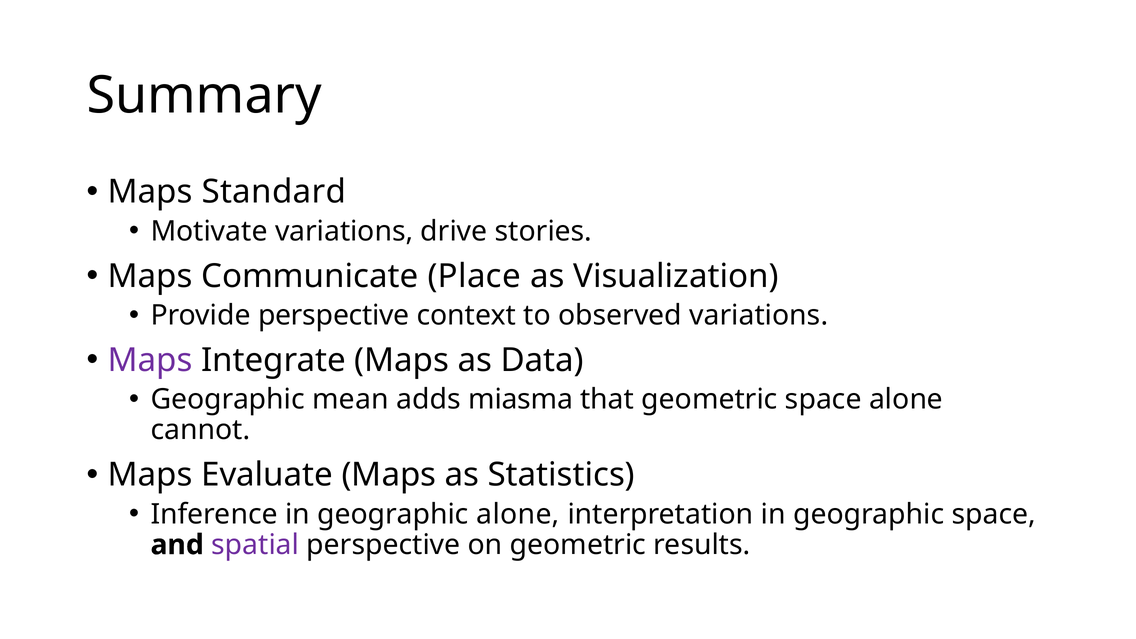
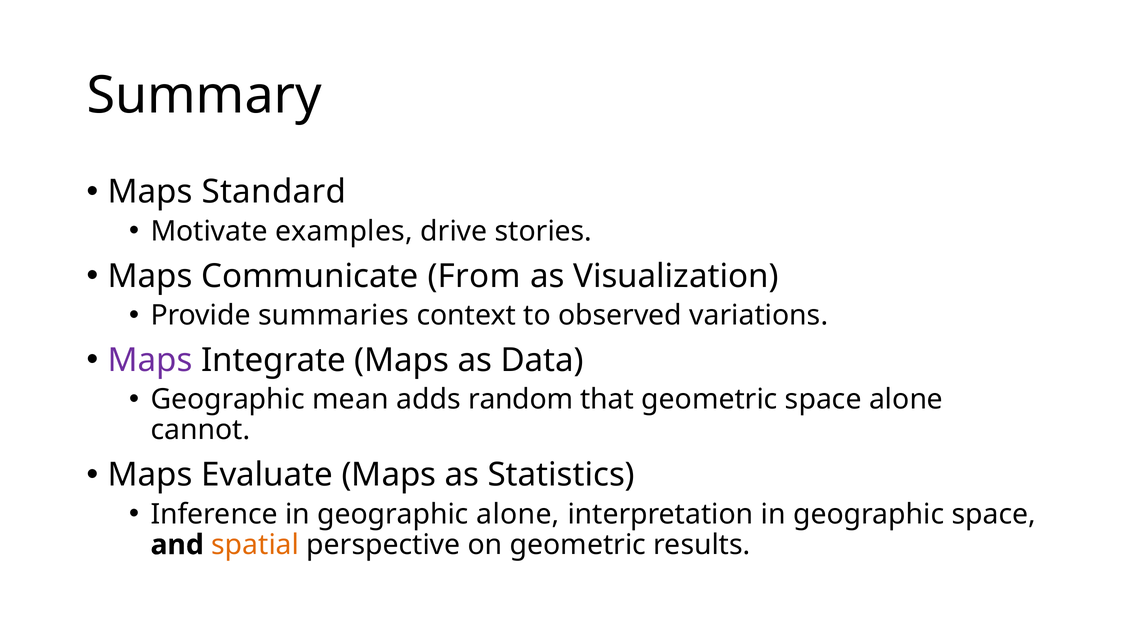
Motivate variations: variations -> examples (344, 231)
Place: Place -> From (474, 276)
Provide perspective: perspective -> summaries (333, 315)
miasma: miasma -> random (521, 399)
spatial colour: purple -> orange (255, 545)
